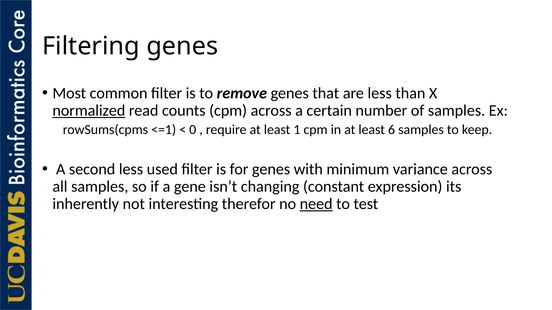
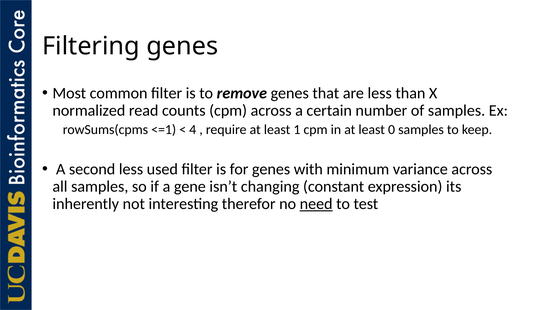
normalized underline: present -> none (89, 111)
0: 0 -> 4 (193, 130)
6: 6 -> 0 (392, 130)
